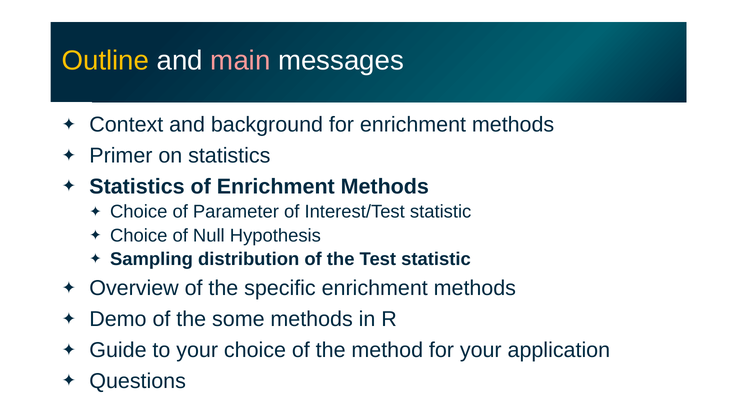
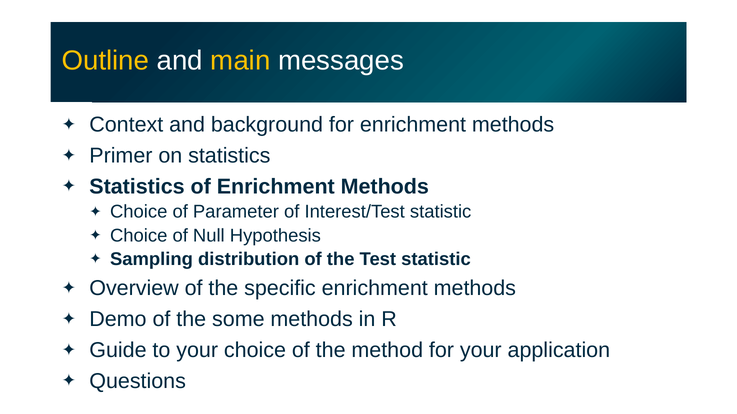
main colour: pink -> yellow (240, 61)
